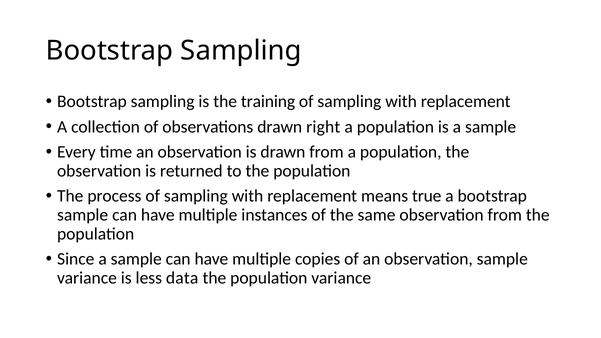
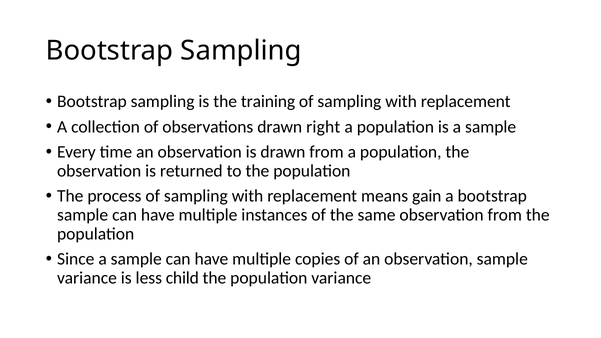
true: true -> gain (427, 196)
data: data -> child (182, 278)
